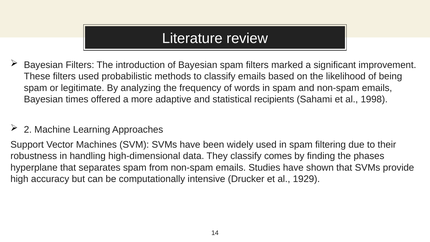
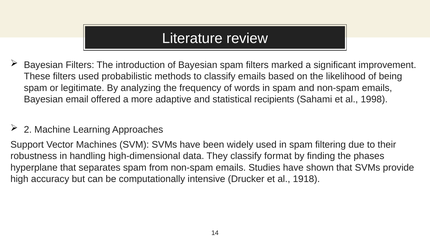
times: times -> email (77, 99)
comes: comes -> format (278, 156)
1929: 1929 -> 1918 (306, 179)
